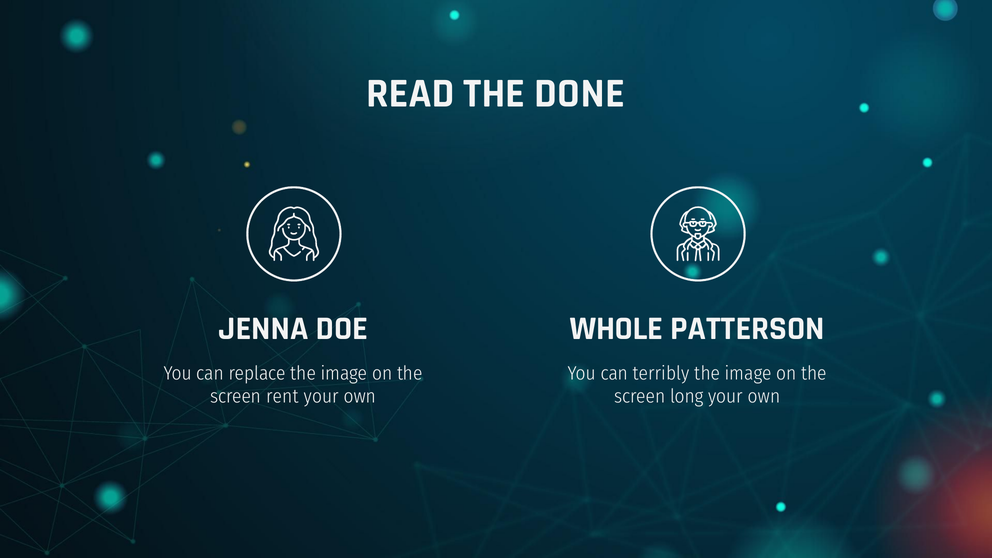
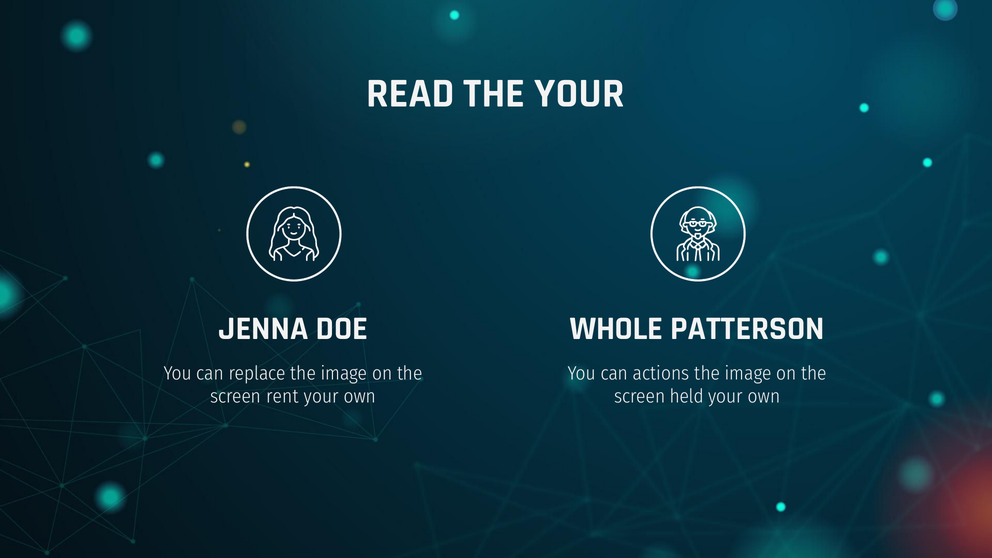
THE DONE: DONE -> YOUR (580, 93)
terribly: terribly -> actions (661, 373)
long: long -> held (687, 396)
